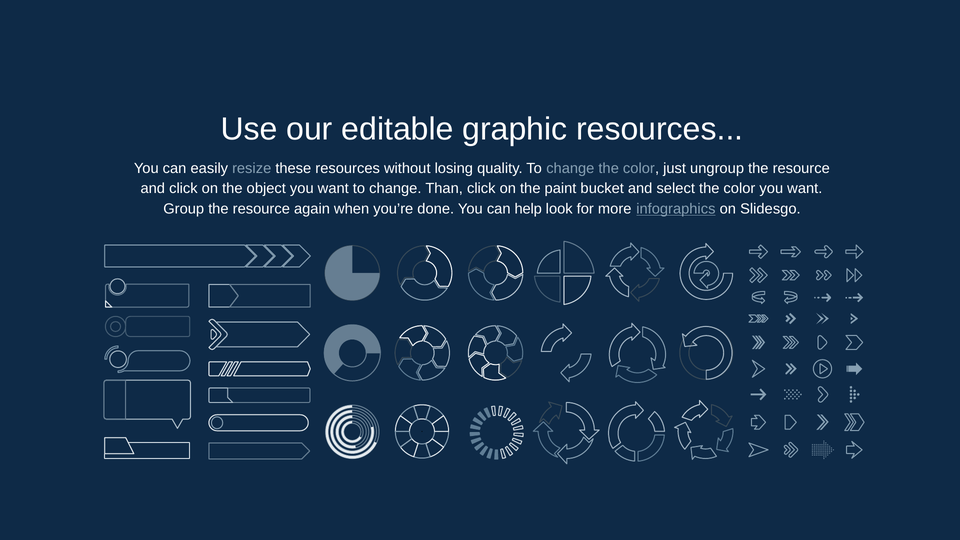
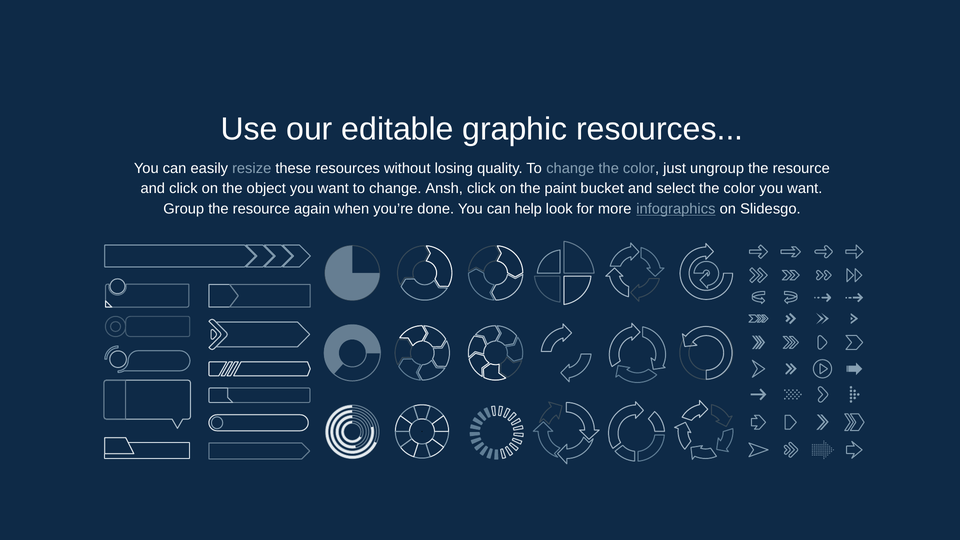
Than: Than -> Ansh (444, 189)
